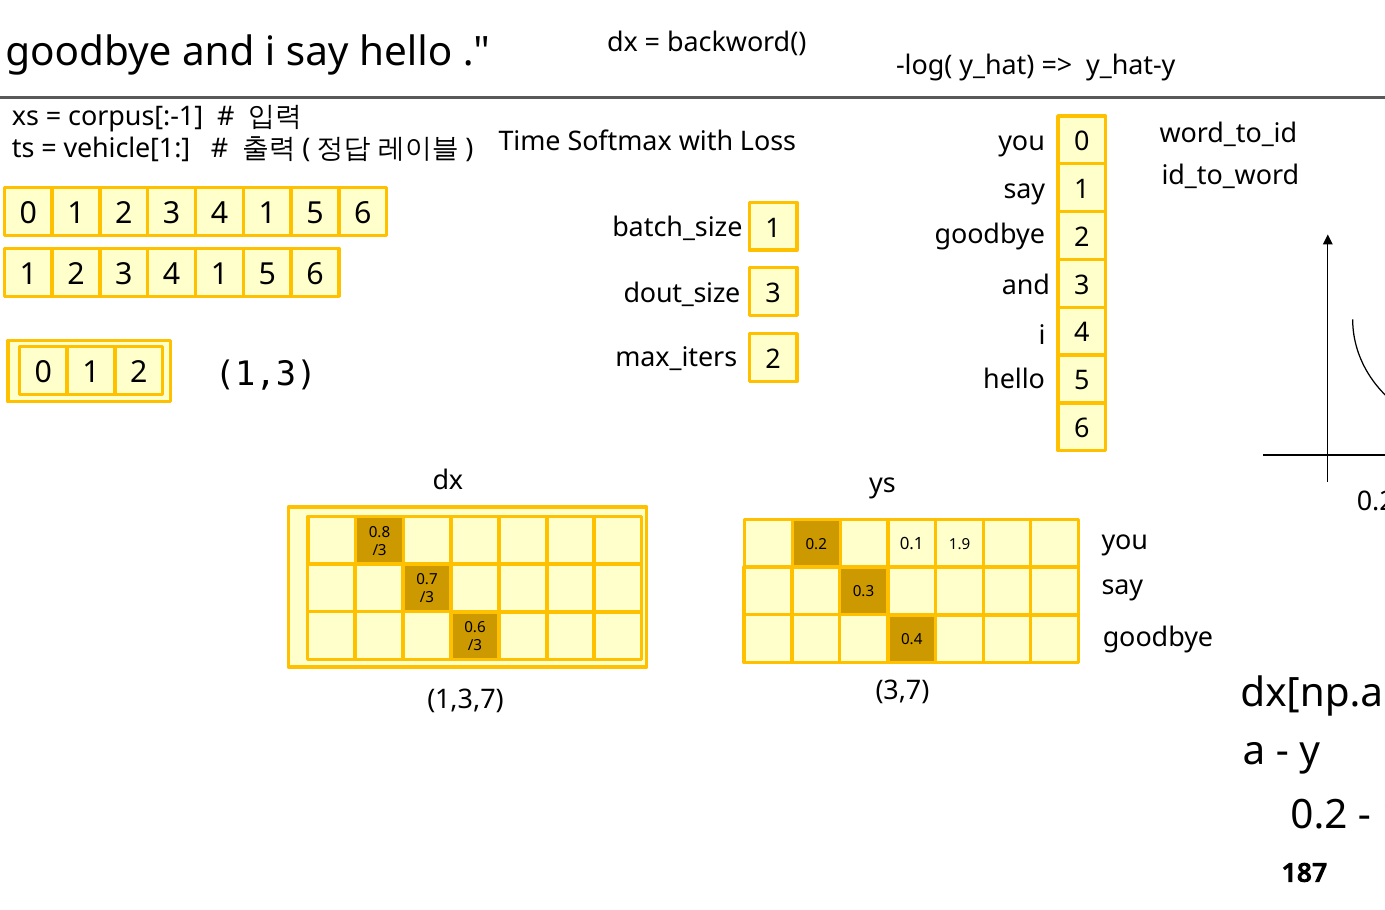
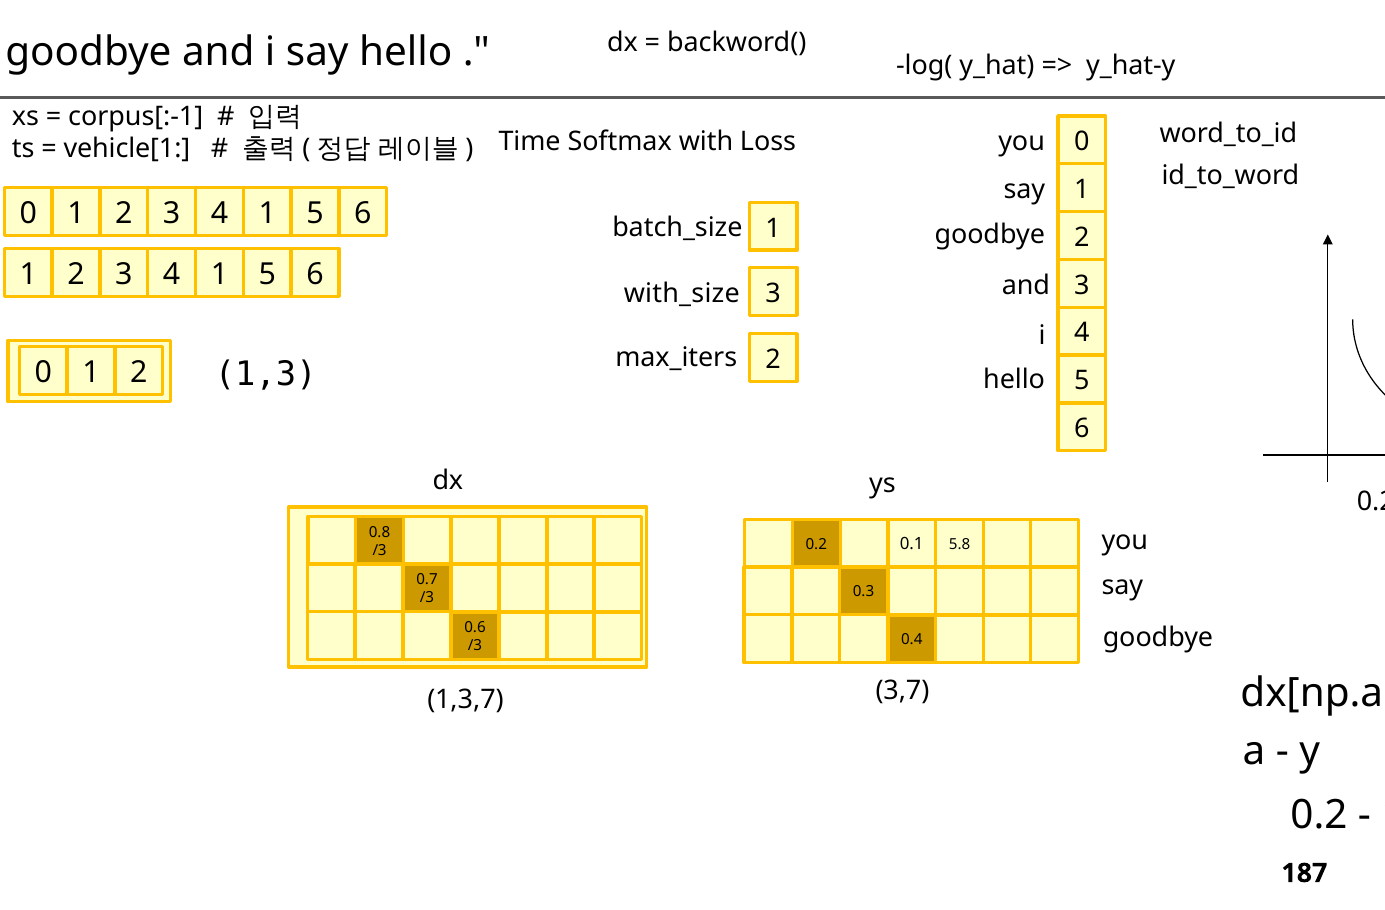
dout_size: dout_size -> with_size (682, 293)
1.9: 1.9 -> 5.8 (960, 544)
